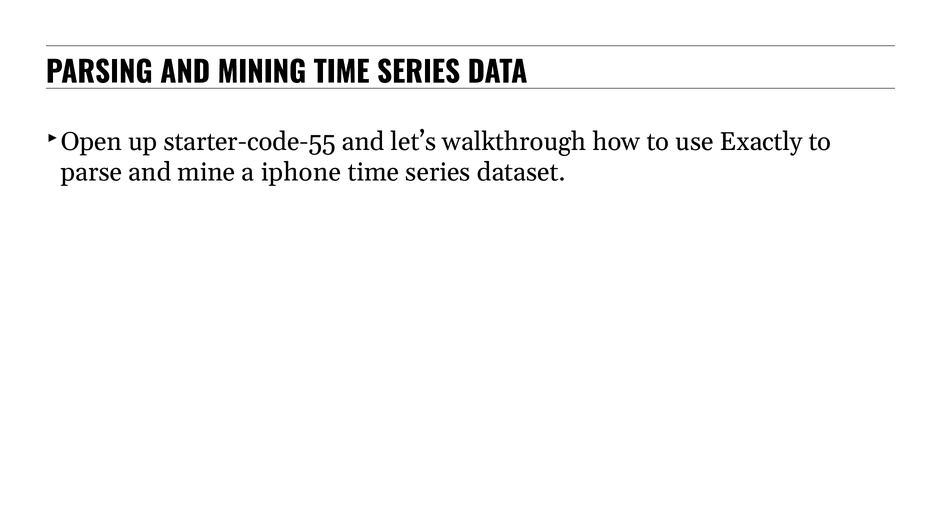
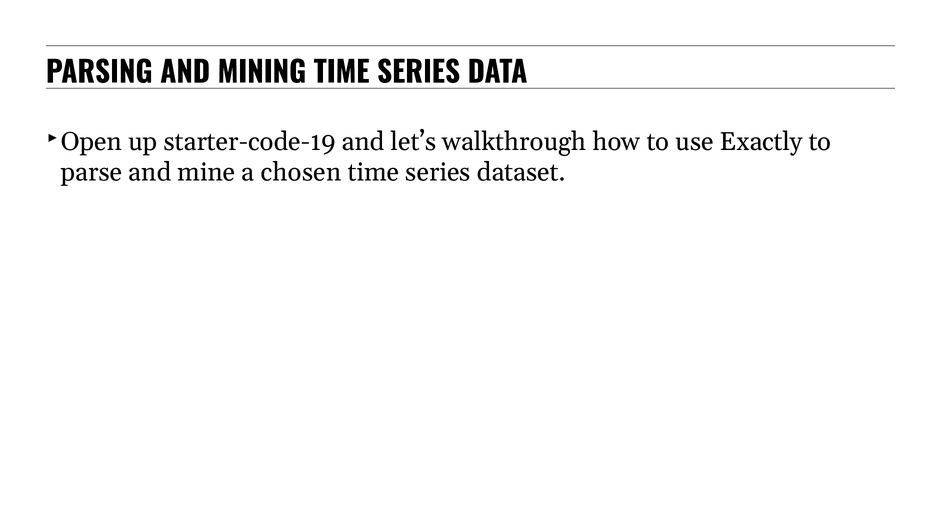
starter-code-55: starter-code-55 -> starter-code-19 (250, 142)
iphone: iphone -> chosen (301, 173)
